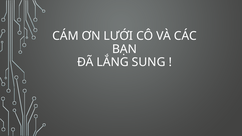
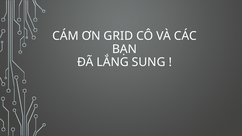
LƯỚI: LƯỚI -> GRID (118, 36)
